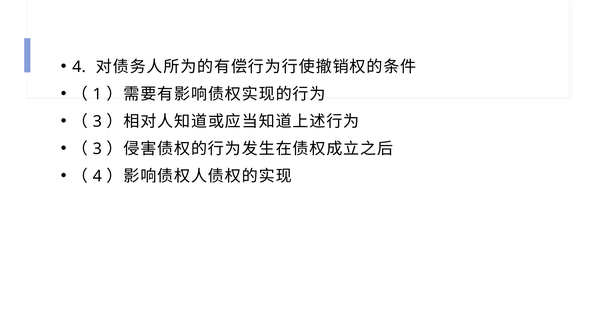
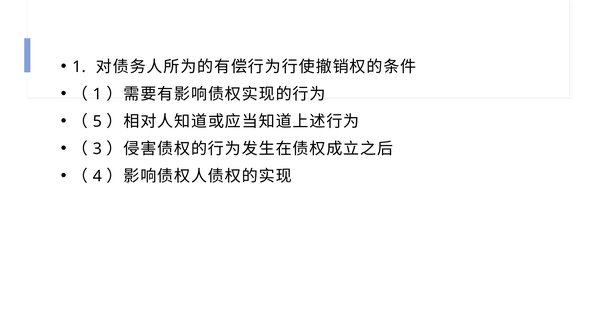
4: 4 -> 1 (79, 67)
3: 3 -> 5 (97, 121)
